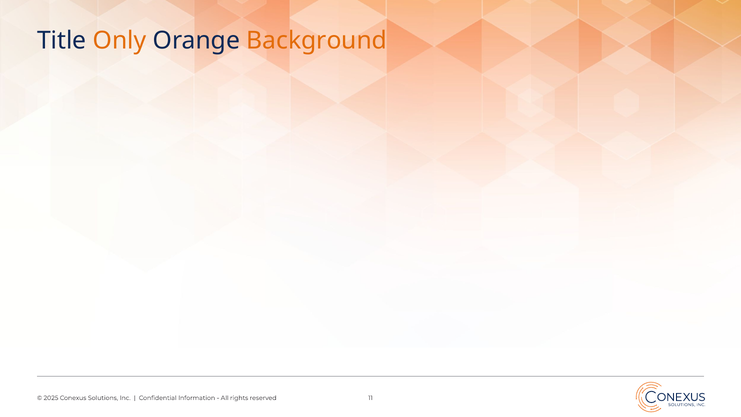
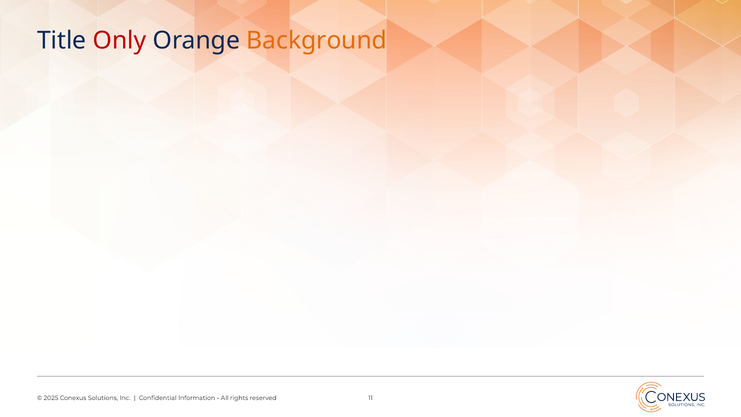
Only colour: orange -> red (120, 40)
